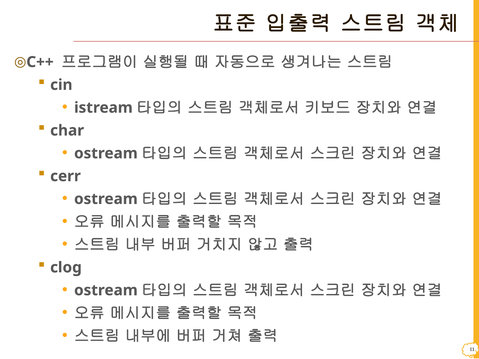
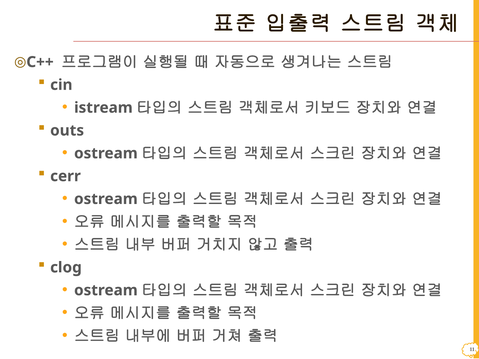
char: char -> outs (67, 131)
